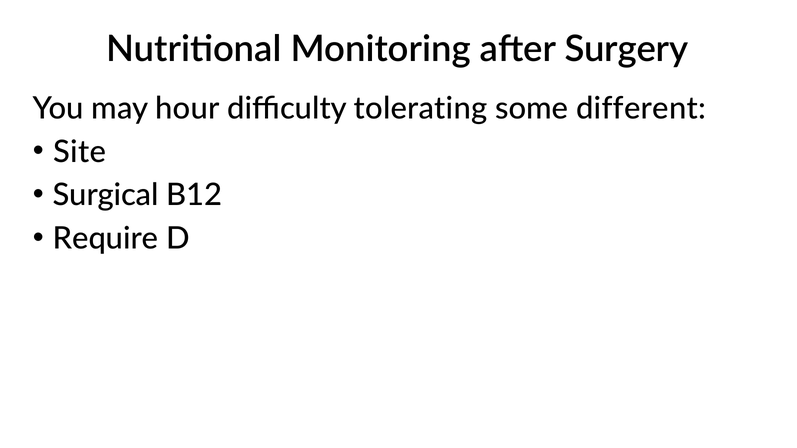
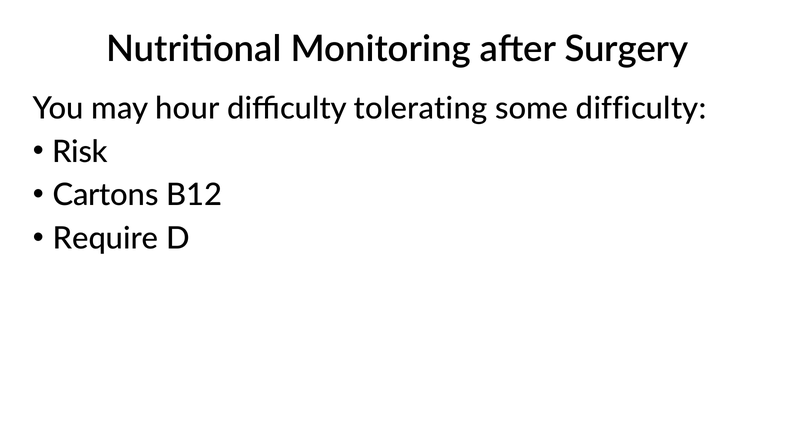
some different: different -> difficulty (641, 108)
Site: Site -> Risk (80, 152)
Surgical: Surgical -> Cartons (106, 195)
